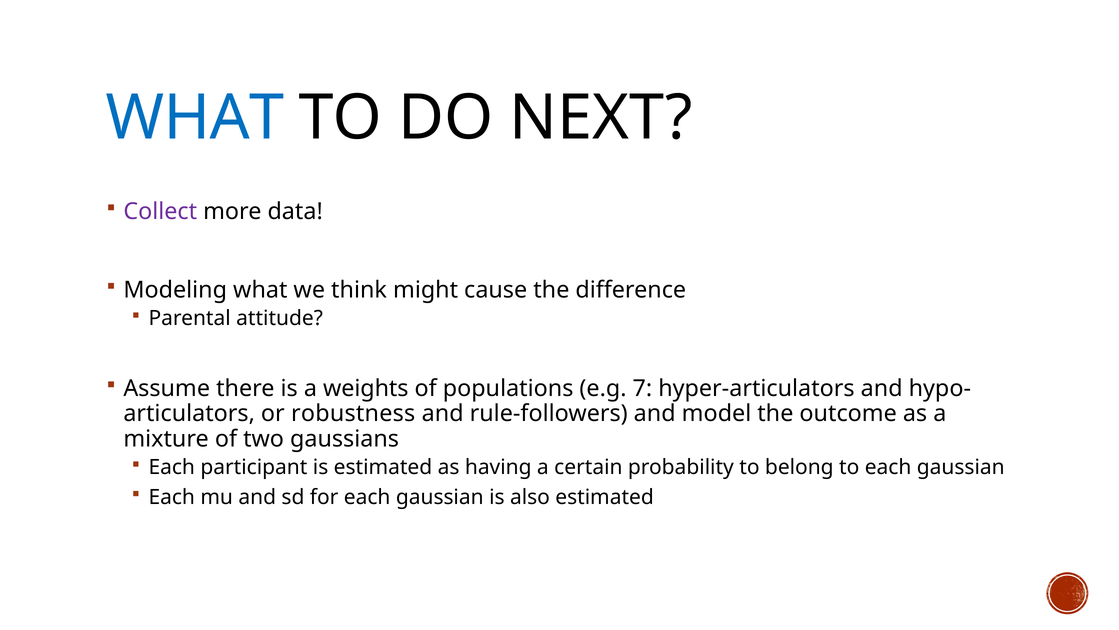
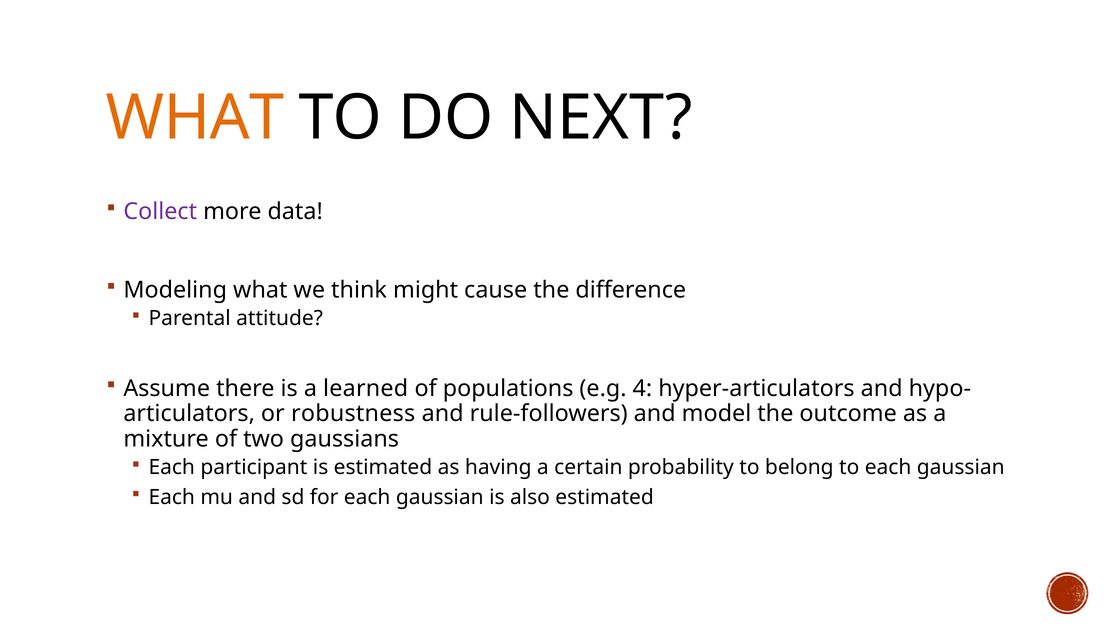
WHAT colour: blue -> orange (195, 118)
weights: weights -> learned (366, 388)
7: 7 -> 4 (642, 388)
